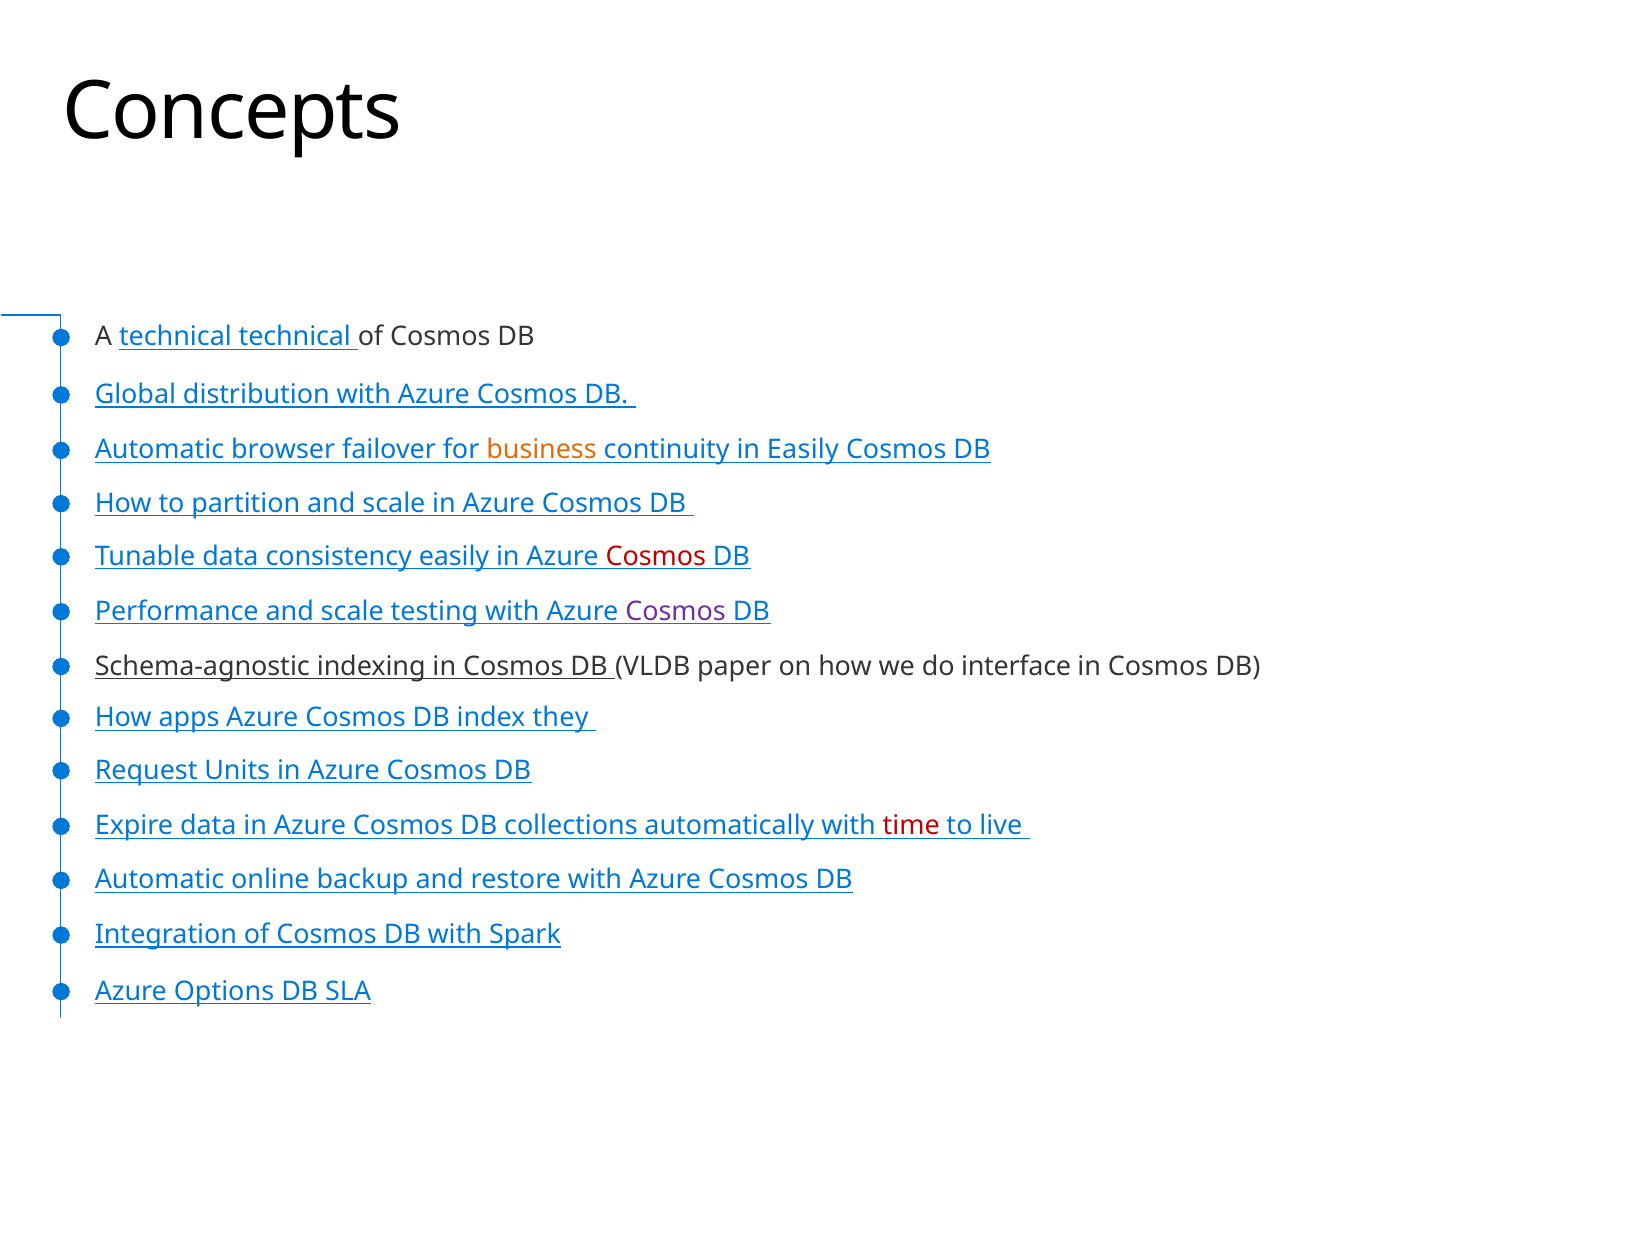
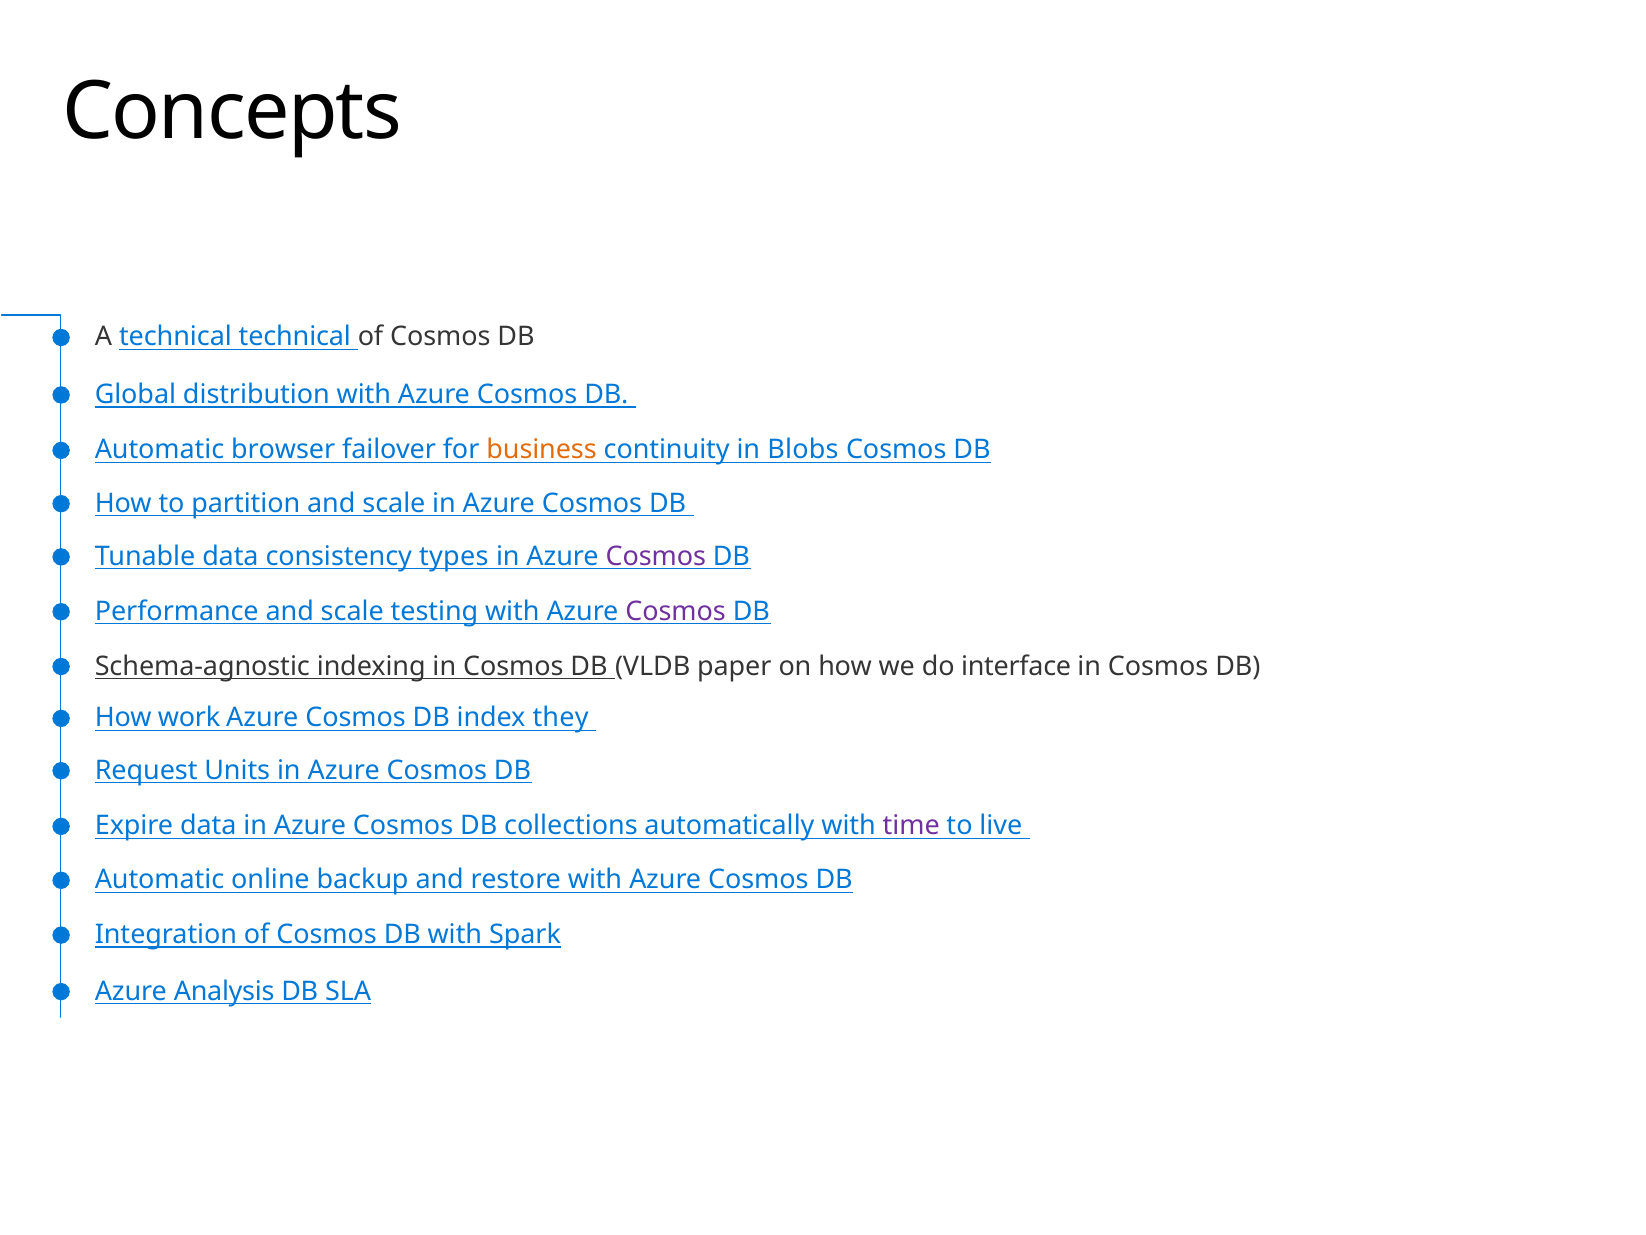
in Easily: Easily -> Blobs (803, 450)
consistency easily: easily -> types (454, 556)
Cosmos colour: red -> purple (656, 556)
apps: apps -> work (189, 718)
time colour: red -> purple (911, 826)
Options: Options -> Analysis (224, 991)
